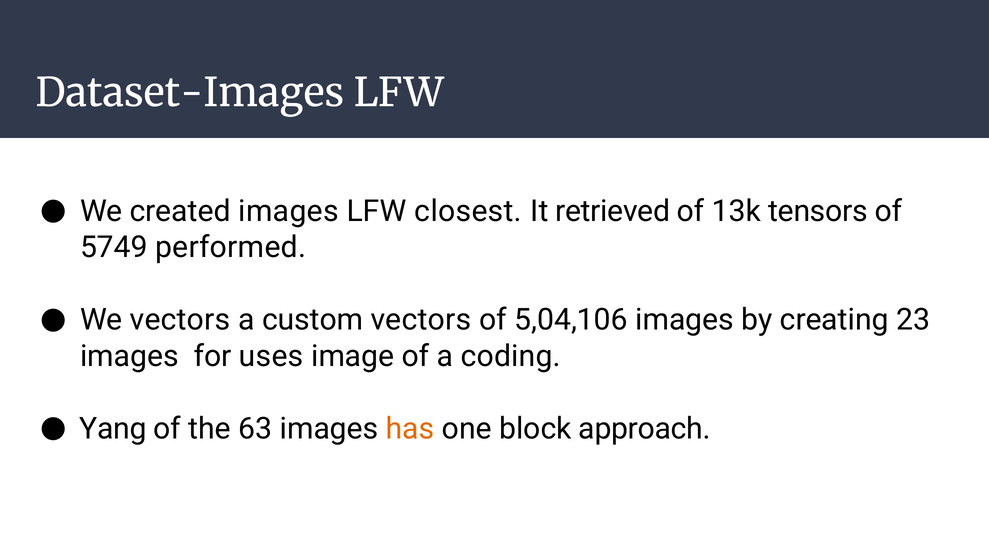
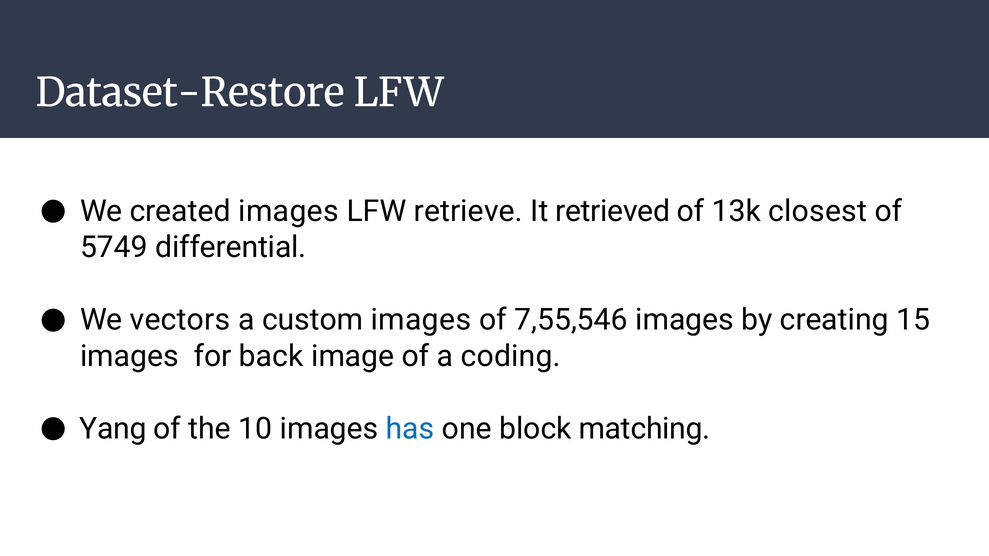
Dataset-Images: Dataset-Images -> Dataset-Restore (190, 93)
closest: closest -> retrieve (468, 211)
tensors: tensors -> closest (818, 211)
performed: performed -> differential (231, 248)
custom vectors: vectors -> images (421, 320)
5,04,106: 5,04,106 -> 7,55,546 (571, 320)
23: 23 -> 15 (913, 320)
uses: uses -> back (271, 356)
63: 63 -> 10 (255, 429)
has colour: orange -> blue (410, 429)
approach: approach -> matching (645, 429)
